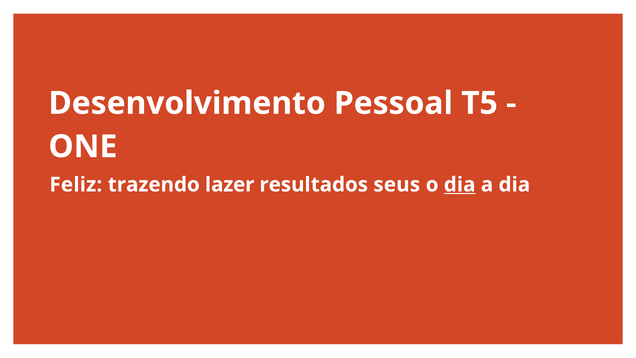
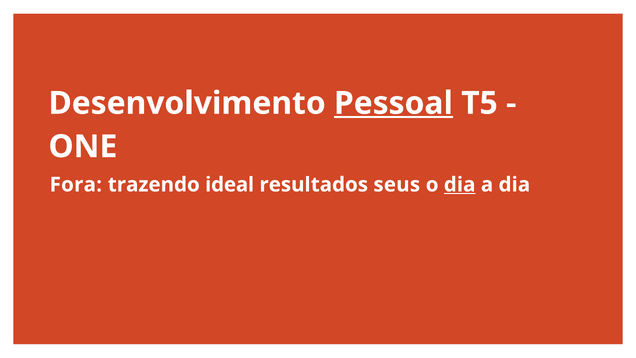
Pessoal underline: none -> present (393, 103)
Feliz: Feliz -> Fora (76, 185)
lazer: lazer -> ideal (230, 185)
